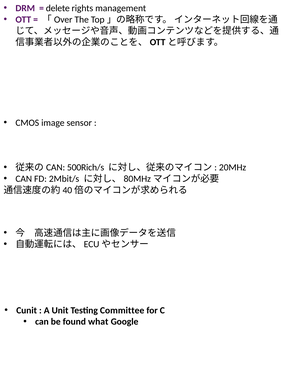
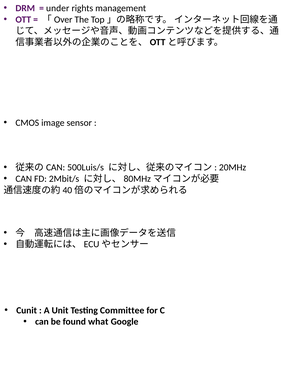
delete: delete -> under (58, 8)
500Rich/s: 500Rich/s -> 500Luis/s (86, 167)
